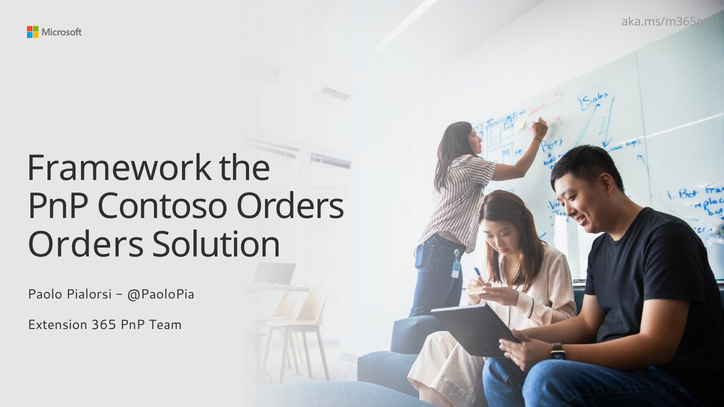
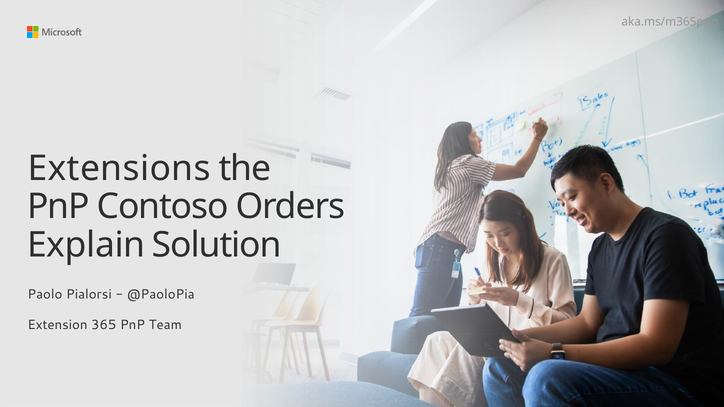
Framework: Framework -> Extensions (119, 168)
Orders: Orders -> Explain (86, 245)
